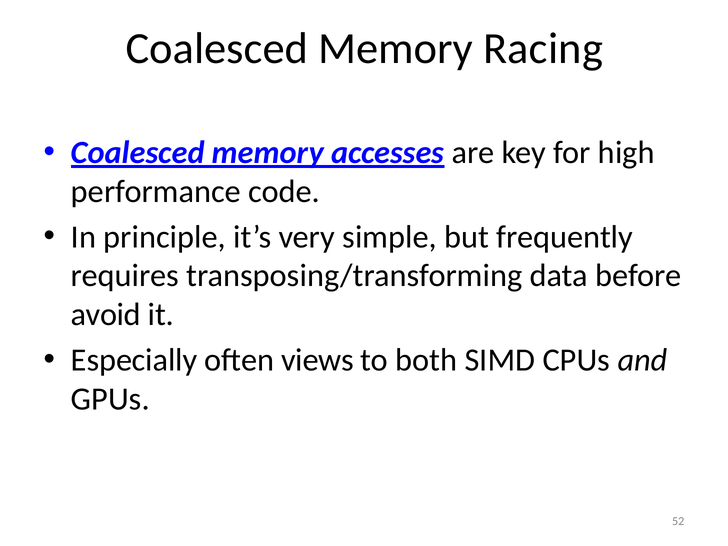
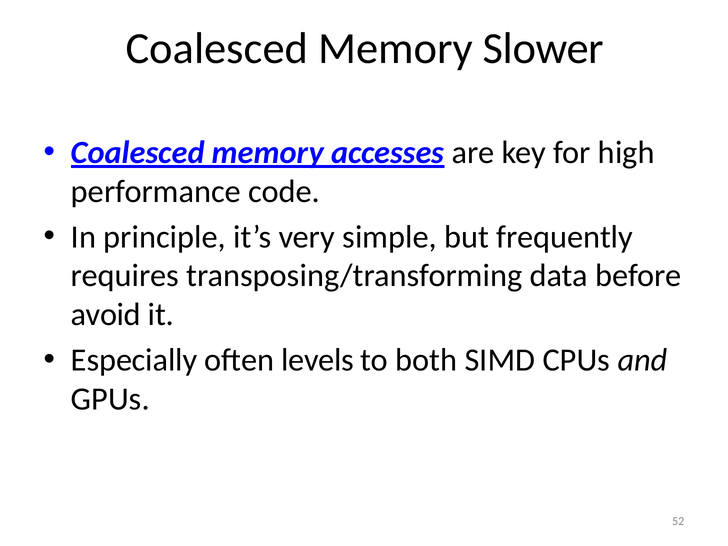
Racing: Racing -> Slower (543, 49)
views: views -> levels (317, 360)
